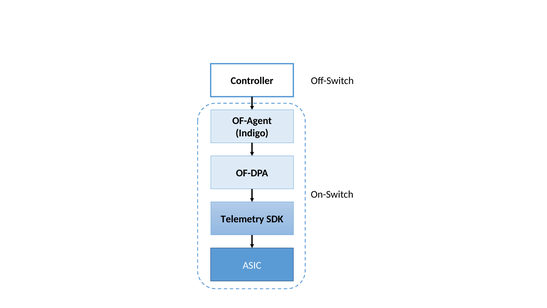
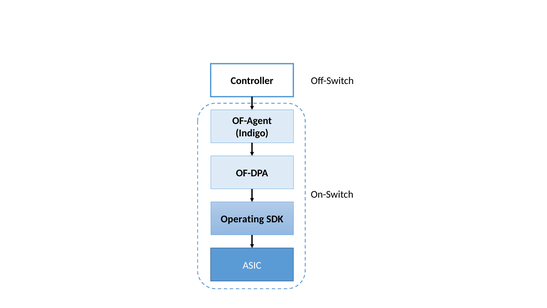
Telemetry: Telemetry -> Operating (242, 219)
